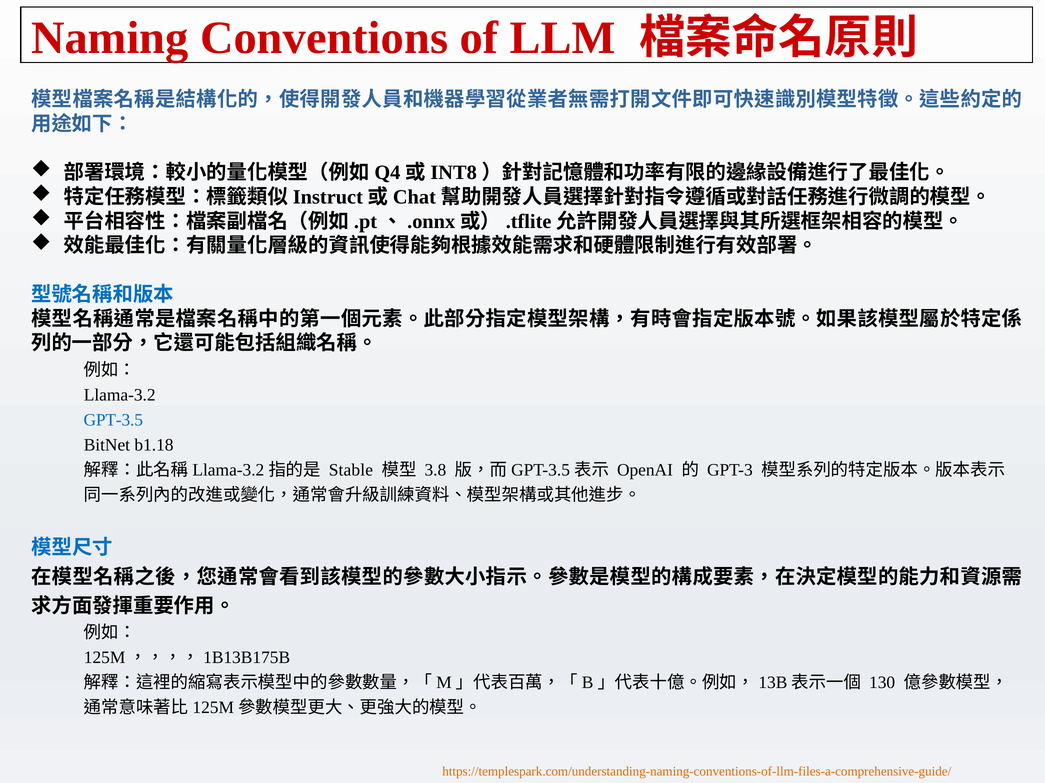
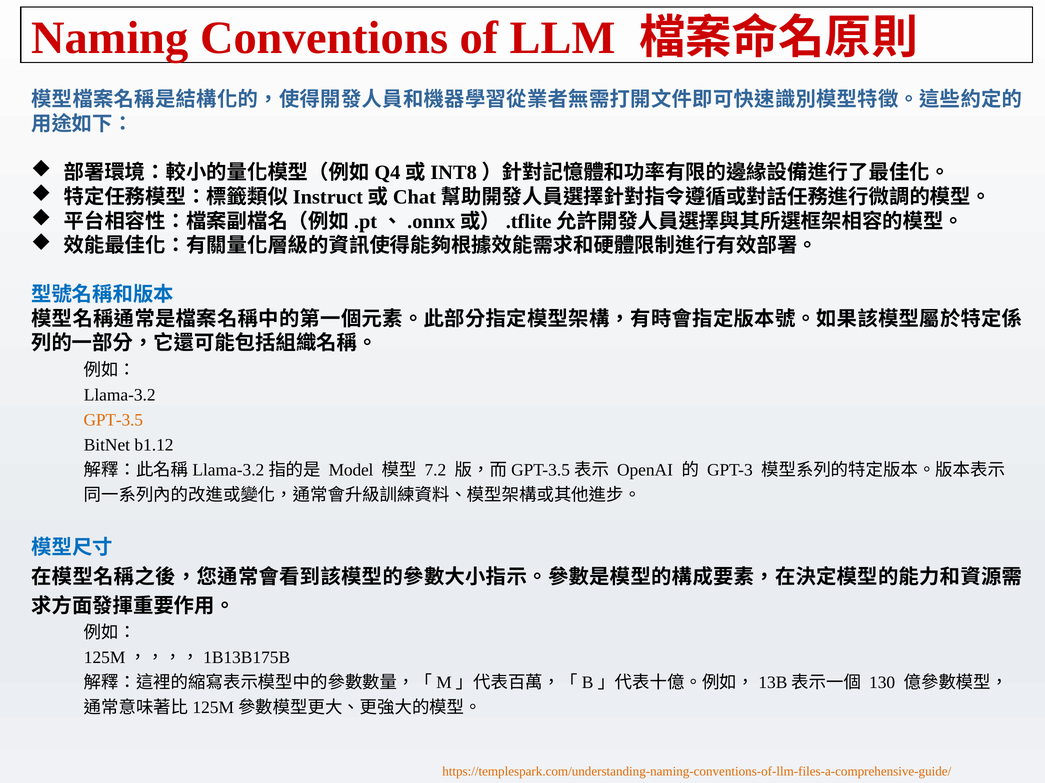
GPT-3.5 colour: blue -> orange (113, 420)
b1.18: b1.18 -> b1.12 (154, 445)
Stable: Stable -> Model (351, 470)
3.8: 3.8 -> 7.2 (435, 470)
